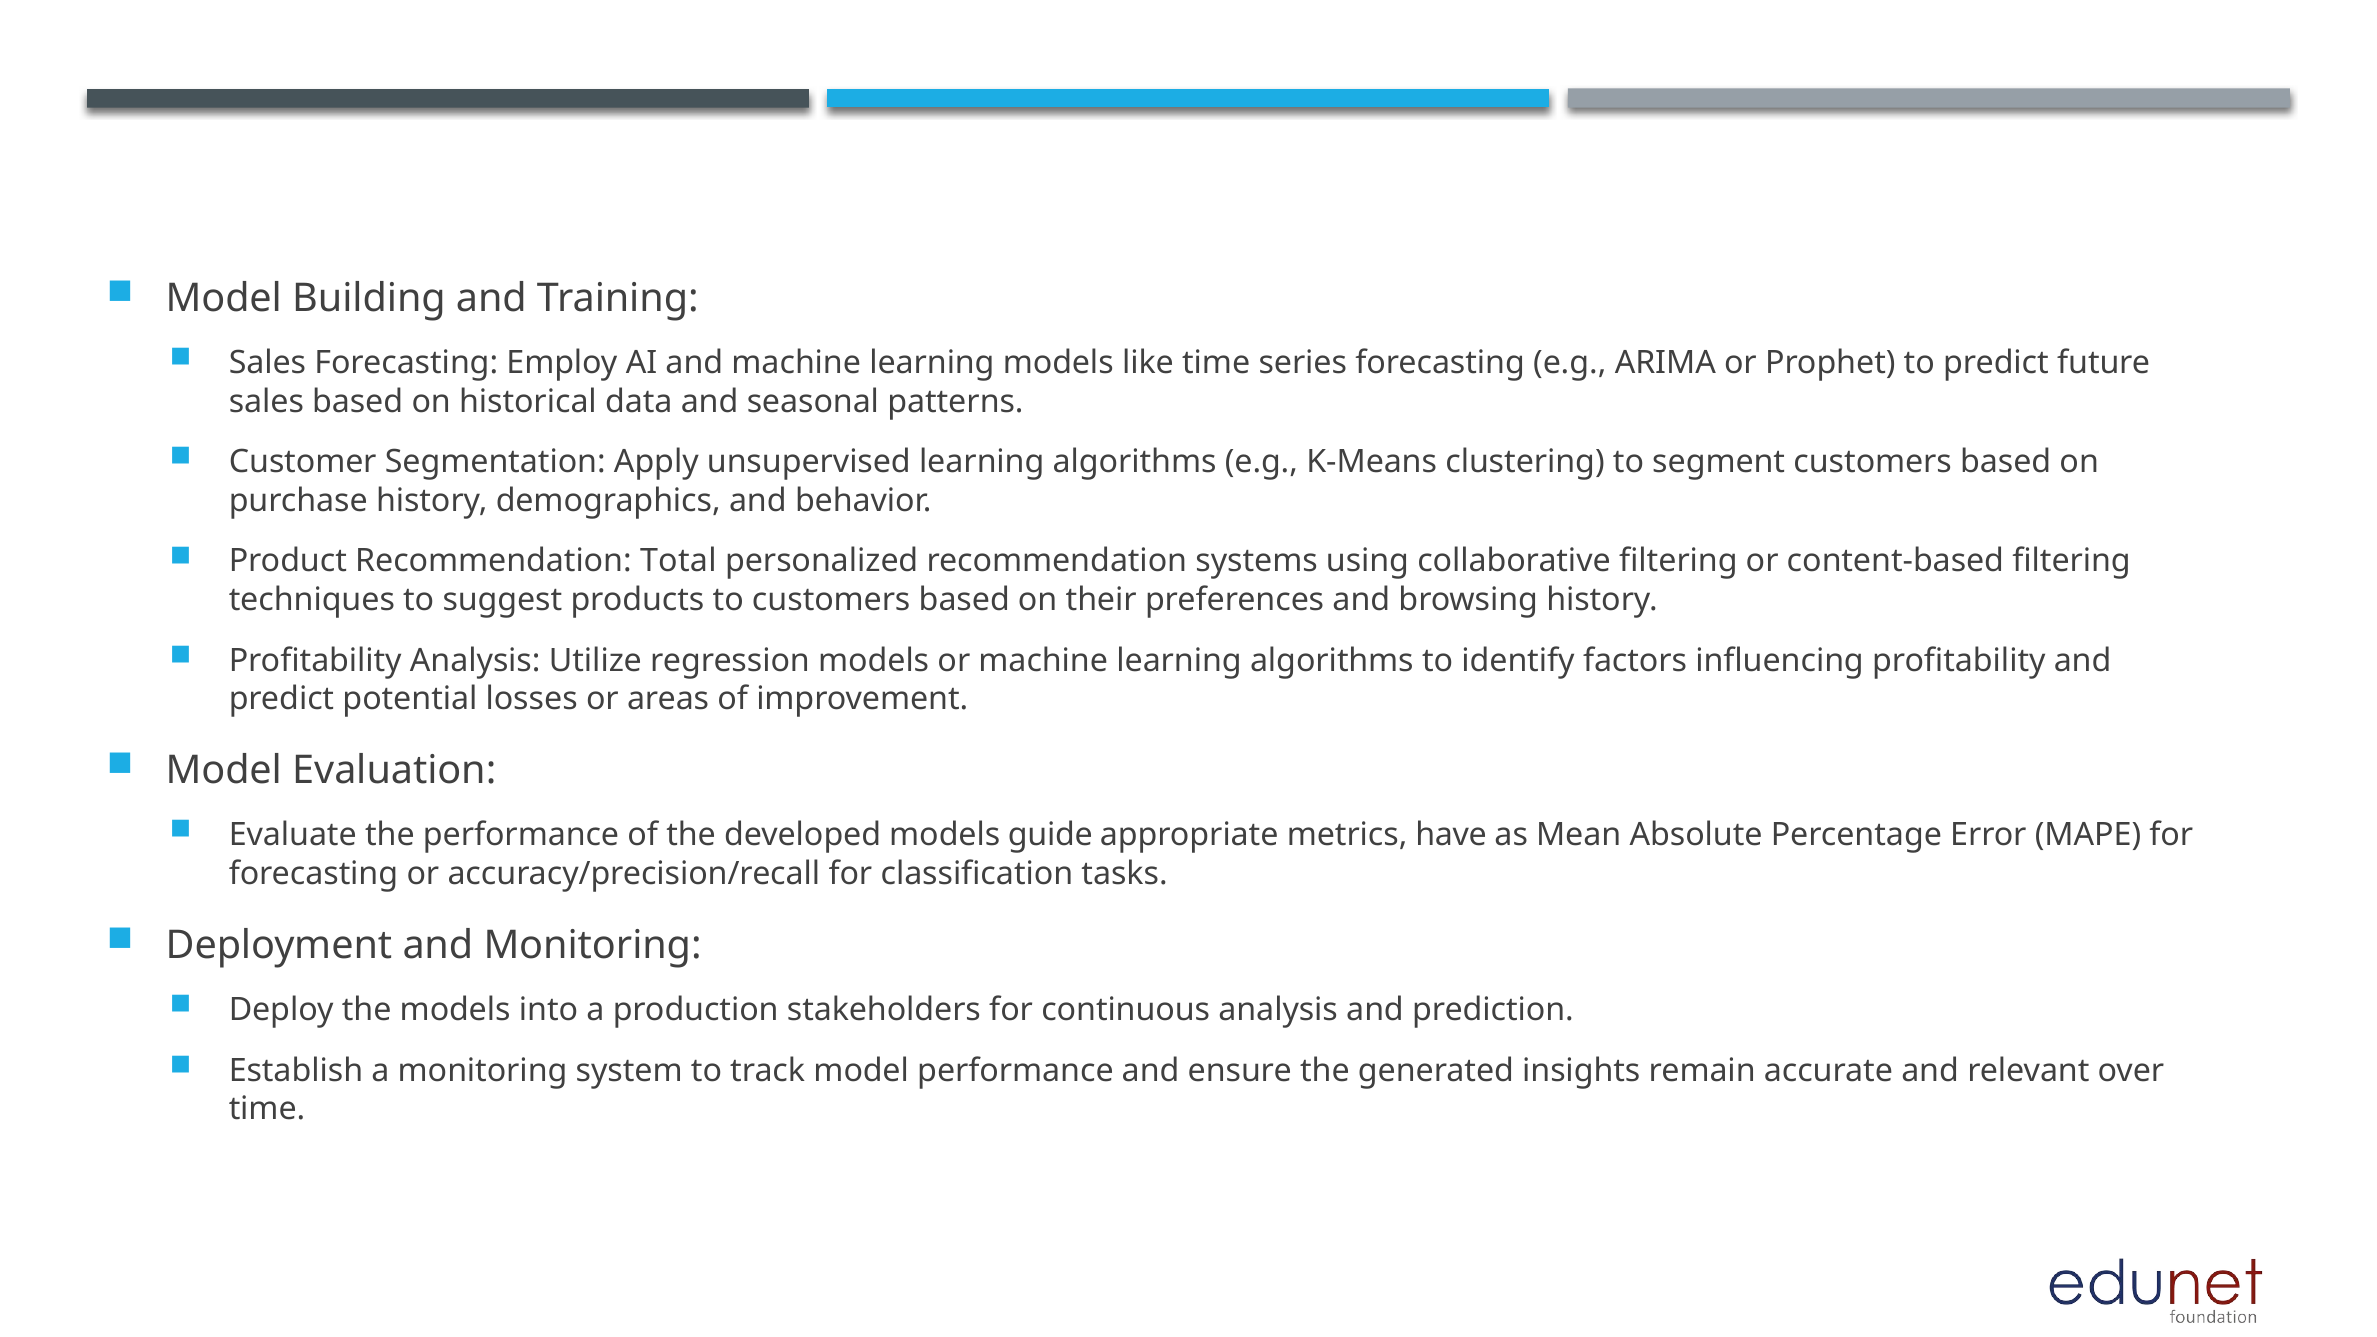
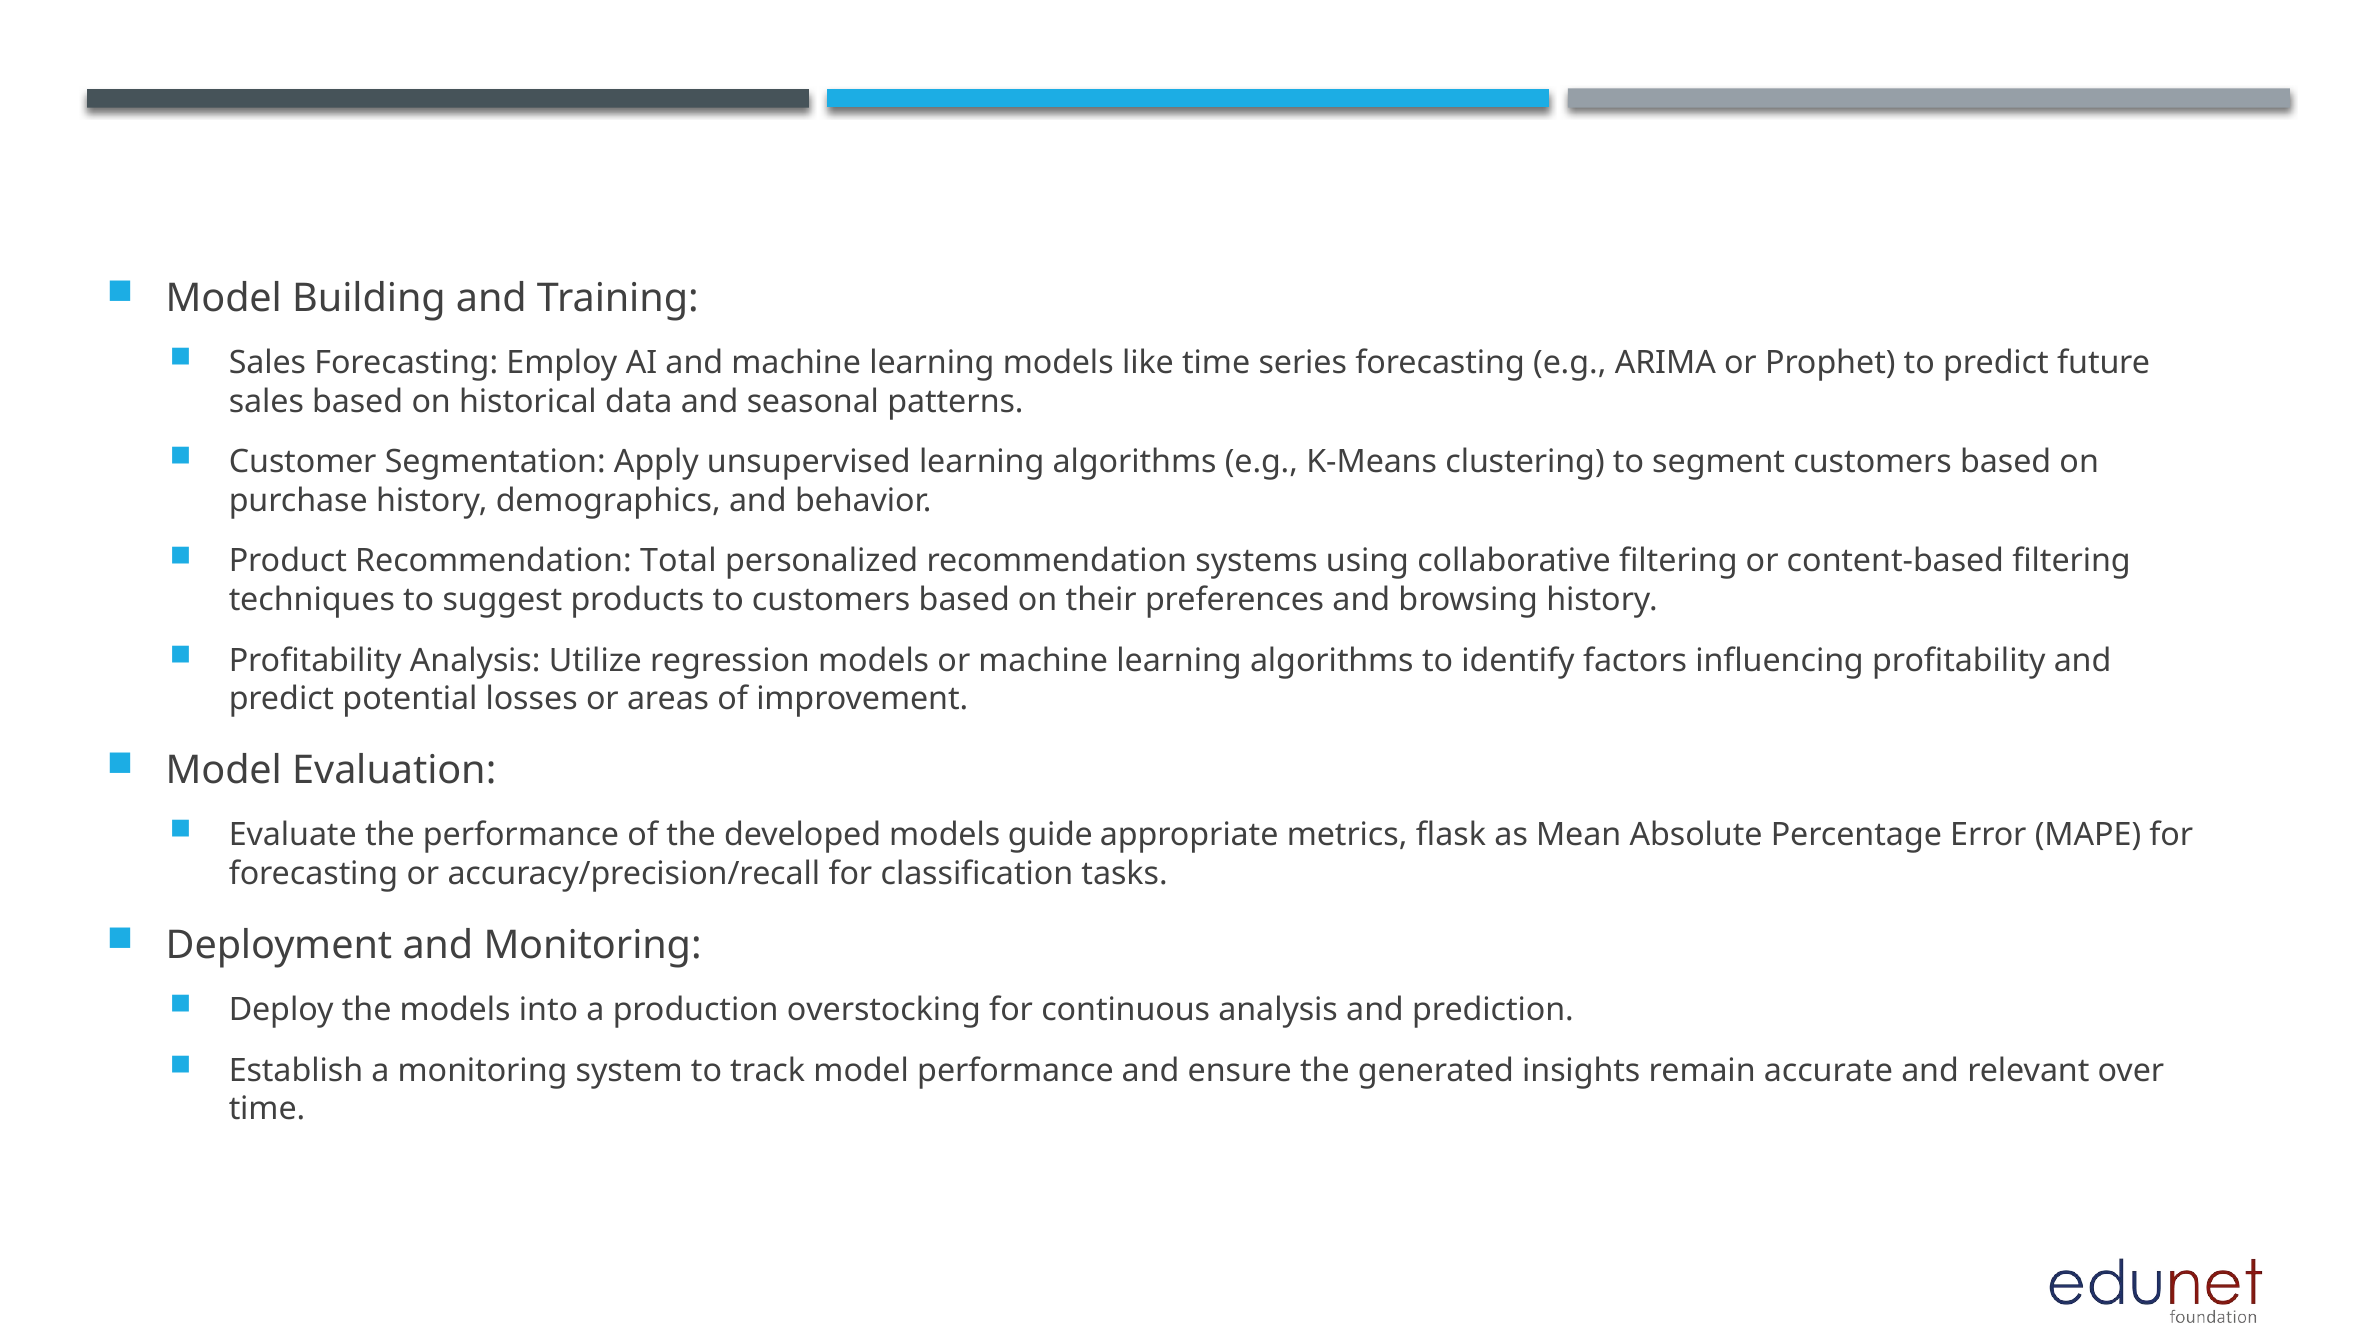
have: have -> flask (1451, 835)
stakeholders: stakeholders -> overstocking (884, 1010)
